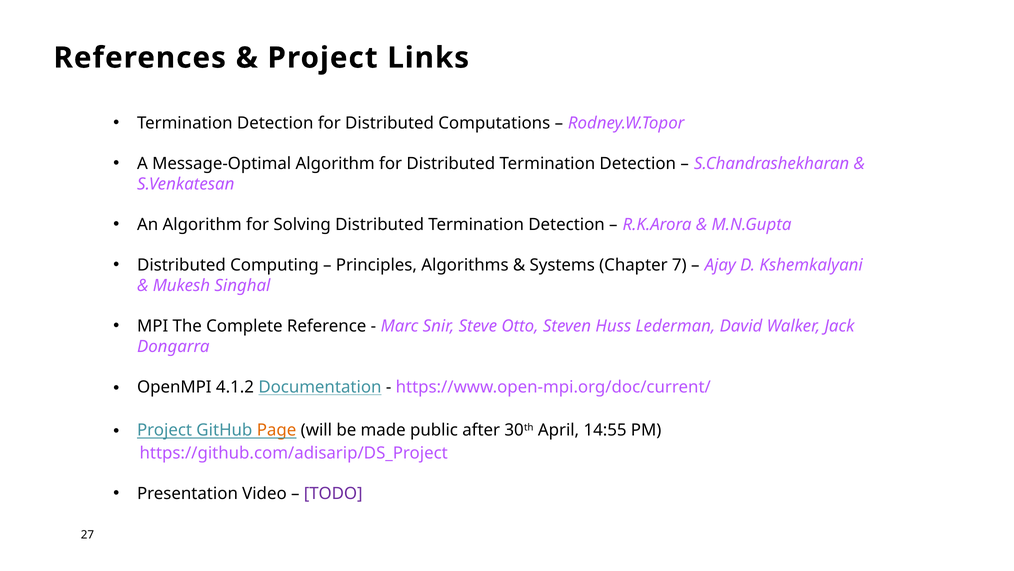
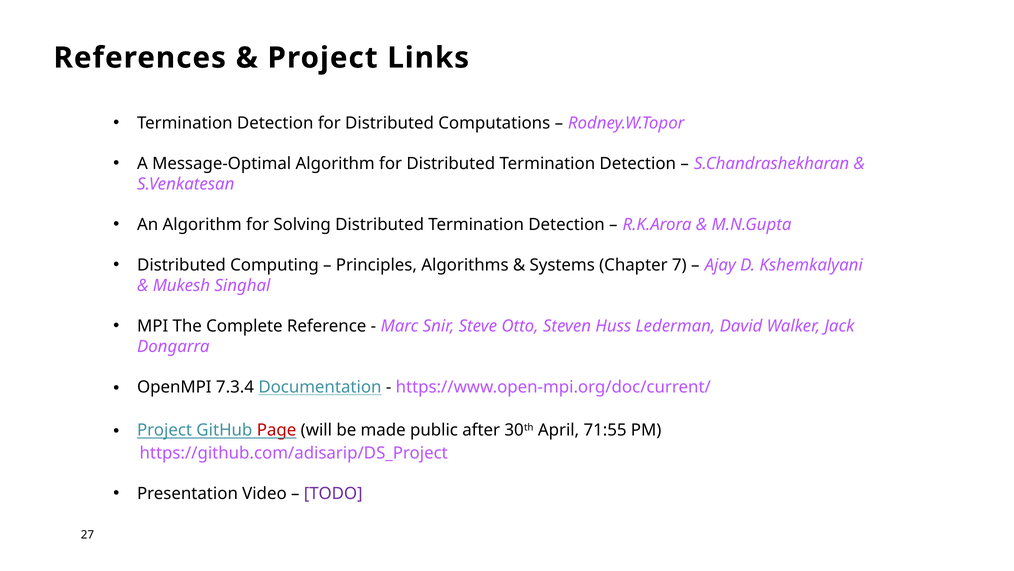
4.1.2: 4.1.2 -> 7.3.4 (235, 387)
Page colour: orange -> red (277, 430)
14:55: 14:55 -> 71:55 (605, 430)
